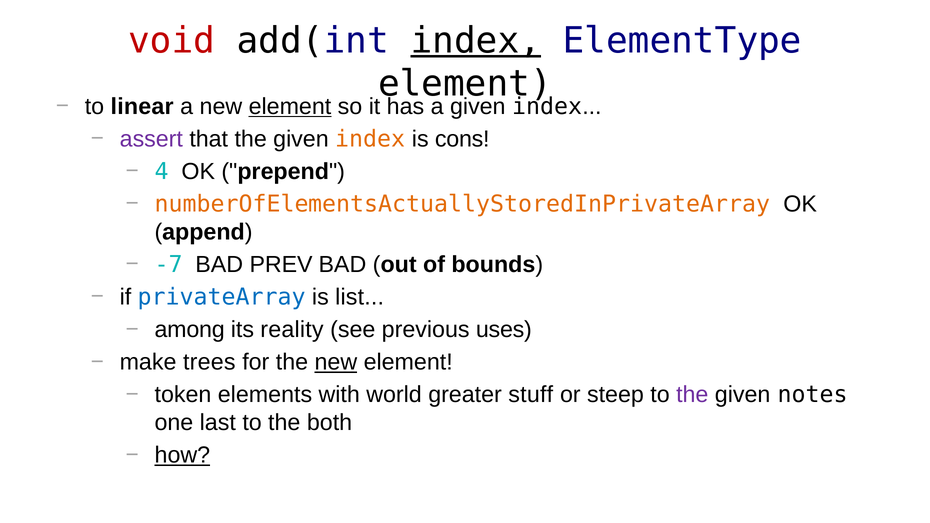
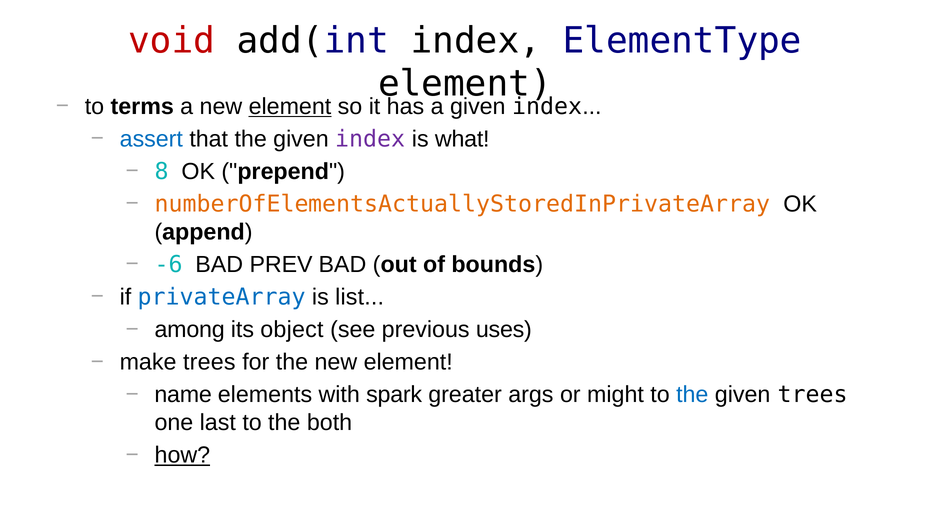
index underline: present -> none (476, 41)
linear: linear -> terms (142, 107)
assert colour: purple -> blue (151, 139)
index colour: orange -> purple (370, 139)
cons: cons -> what (462, 139)
4: 4 -> 8 (162, 172)
-7: -7 -> -6 (169, 265)
reality: reality -> object (292, 330)
new underline: present -> none (336, 362)
token: token -> name (183, 395)
world: world -> spark (394, 395)
stuff: stuff -> args (531, 395)
steep: steep -> might (615, 395)
the colour: purple -> blue (692, 395)
given notes: notes -> trees (813, 395)
